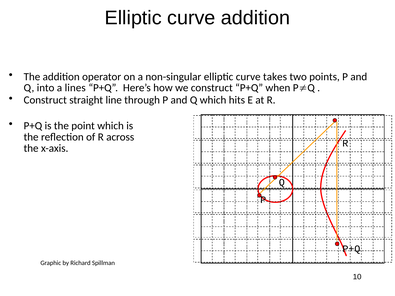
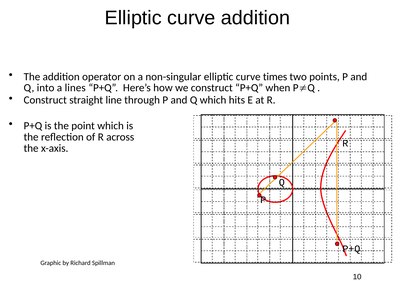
takes: takes -> times (275, 77)
